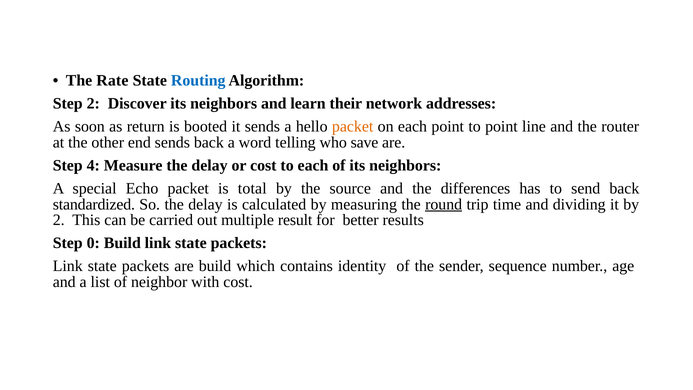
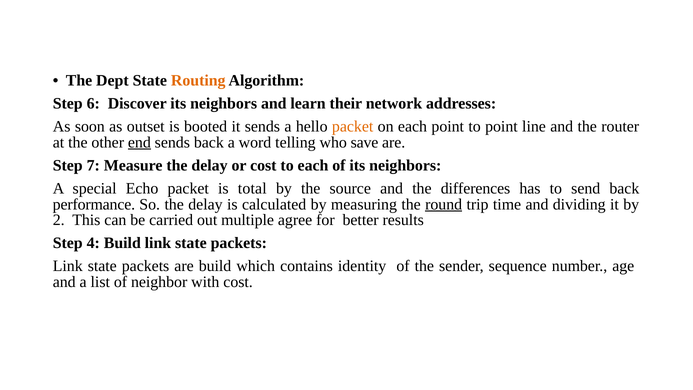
Rate: Rate -> Dept (112, 80)
Routing colour: blue -> orange (198, 80)
Step 2: 2 -> 6 (93, 103)
return: return -> outset (146, 126)
end underline: none -> present (139, 142)
4: 4 -> 7 (93, 165)
standardized: standardized -> performance (94, 204)
result: result -> agree (295, 220)
0: 0 -> 4 (93, 243)
